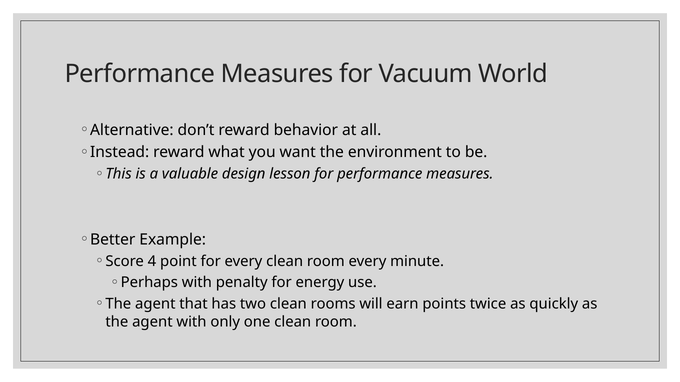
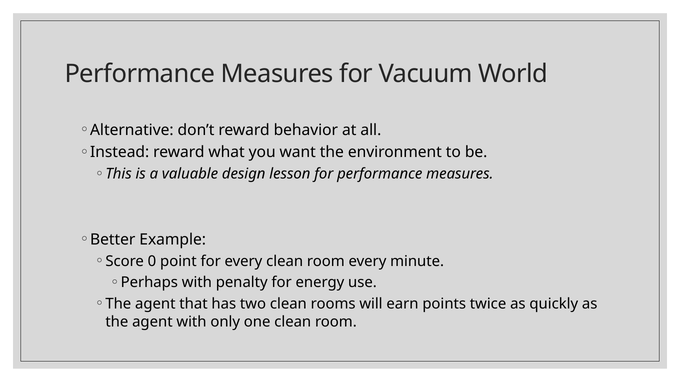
4: 4 -> 0 (152, 261)
